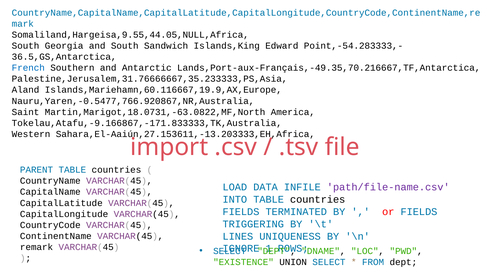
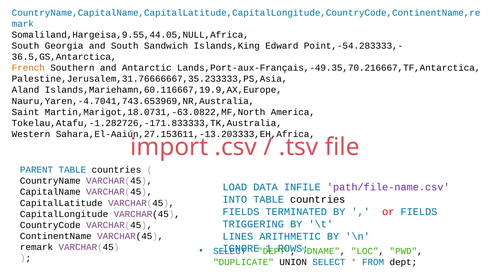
French colour: blue -> orange (28, 68)
Nauru,Yaren,-0.5477,766.920867,NR,Australia: Nauru,Yaren,-0.5477,766.920867,NR,Australia -> Nauru,Yaren,-4.7041,743.653969,NR,Australia (133, 101)
Tokelau,Atafu,-9.166867,-171.833333,TK,Australia: Tokelau,Atafu,-9.166867,-171.833333,TK,Australia -> Tokelau,Atafu,-1.282726,-171.833333,TK,Australia (147, 123)
UNIQUENESS: UNIQUENESS -> ARITHMETIC (290, 236)
EXISTENCE: EXISTENCE -> DUPLICATE (244, 262)
